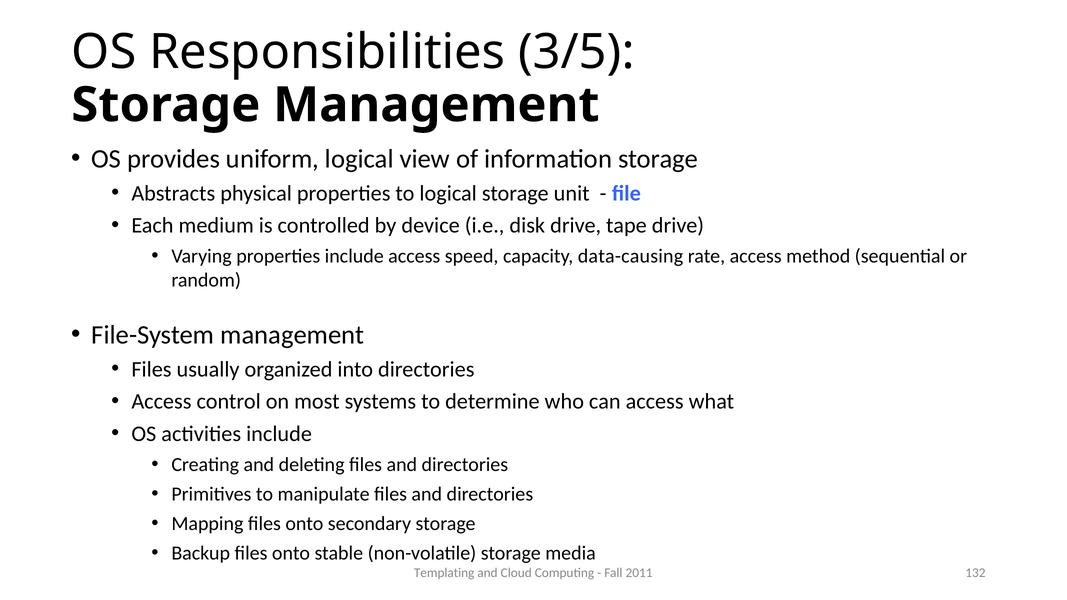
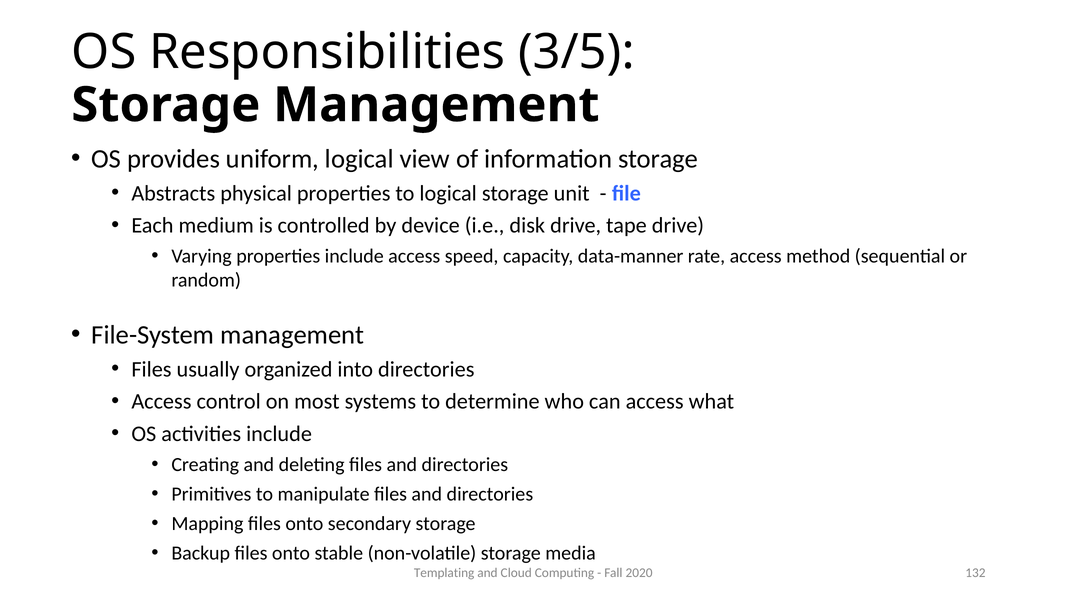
data-causing: data-causing -> data-manner (631, 256)
2011: 2011 -> 2020 (639, 573)
